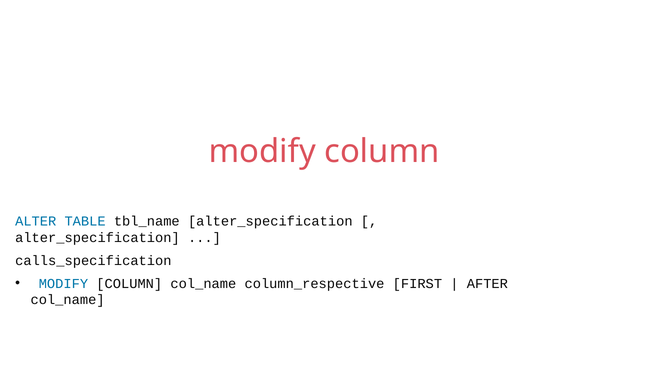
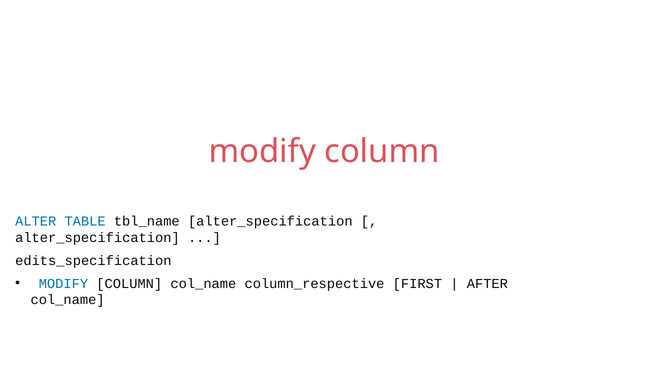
calls_specification: calls_specification -> edits_specification (93, 261)
